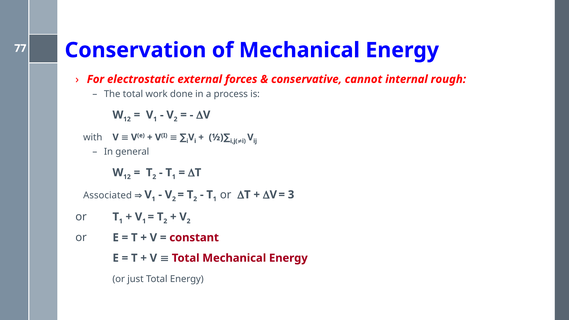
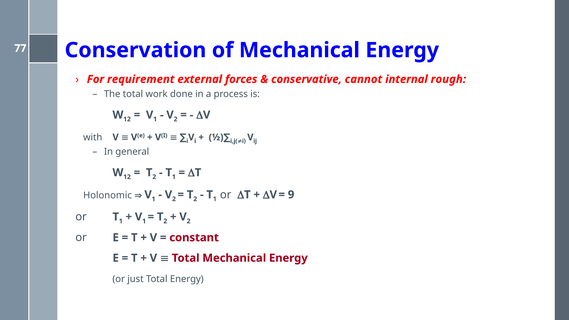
electrostatic: electrostatic -> requirement (141, 79)
Associated: Associated -> Holonomic (108, 195)
3: 3 -> 9 (291, 195)
